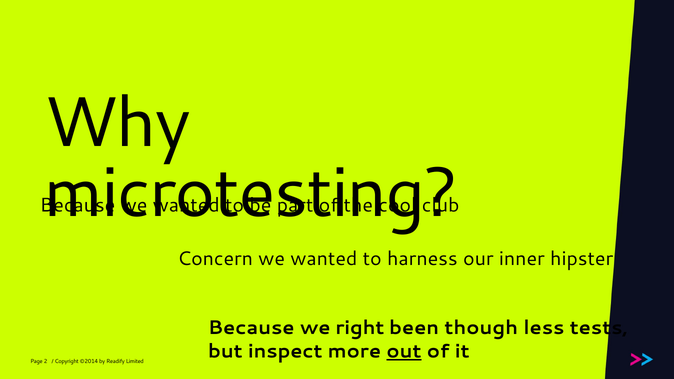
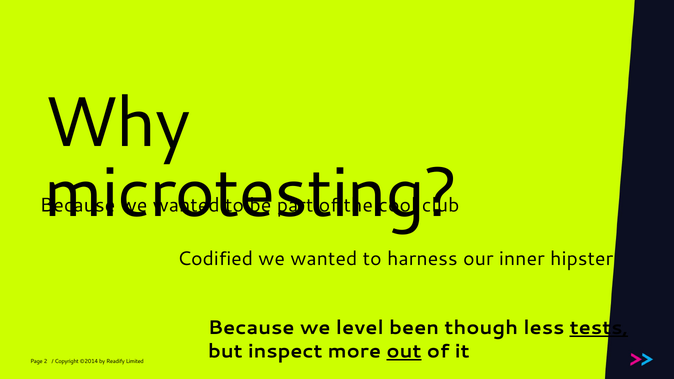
Concern: Concern -> Codified (215, 259)
right: right -> level (360, 328)
tests underline: none -> present (599, 328)
